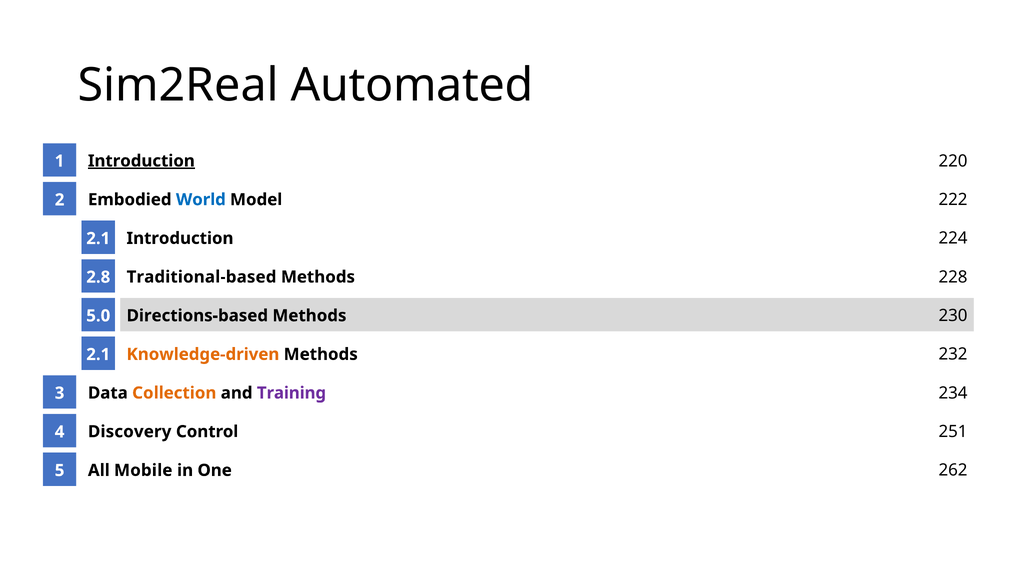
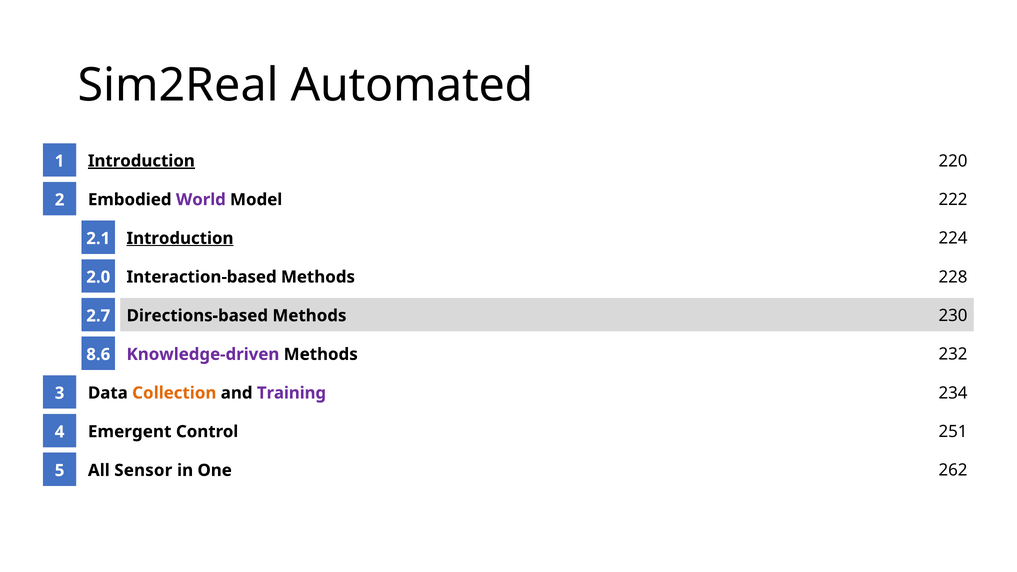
World colour: blue -> purple (201, 200)
Introduction underline: none -> present (180, 238)
Traditional-based: Traditional-based -> Interaction-based (202, 277)
2.8: 2.8 -> 2.0 (98, 277)
5.0: 5.0 -> 2.7 (98, 316)
Knowledge-driven colour: orange -> purple (203, 354)
2.1: 2.1 -> 8.6 (98, 354)
Discovery: Discovery -> Emergent (130, 432)
Mobile: Mobile -> Sensor (143, 470)
